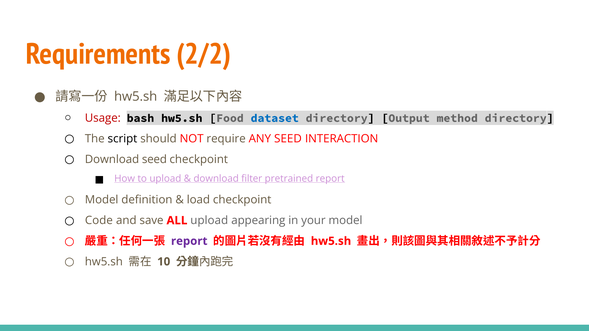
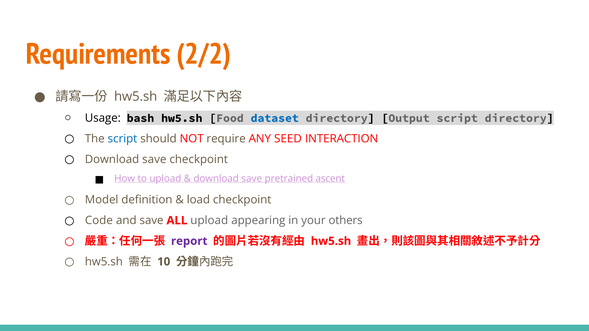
Usage colour: red -> black (103, 118)
Output method: method -> script (457, 118)
script colour: black -> blue (122, 139)
seed: seed -> save (154, 159)
filter: filter -> save (252, 179)
pretrained report: report -> ascent (330, 179)
your model: model -> others (346, 221)
